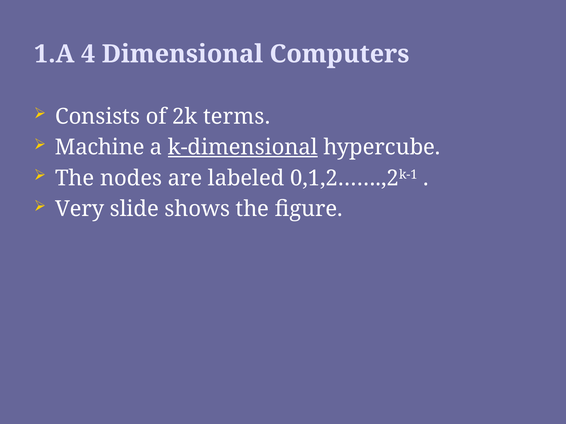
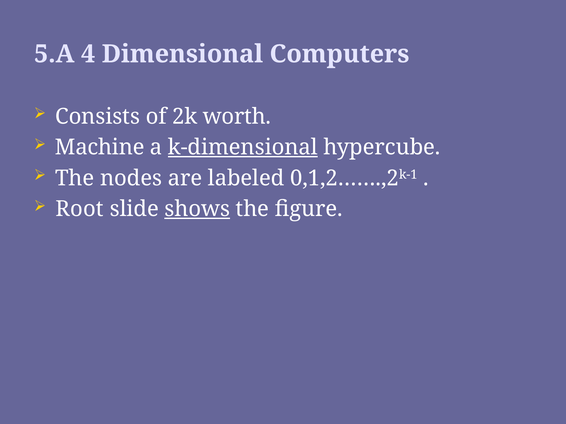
1.A: 1.A -> 5.A (54, 54)
terms: terms -> worth (237, 117)
Very: Very -> Root (80, 209)
shows underline: none -> present (197, 209)
